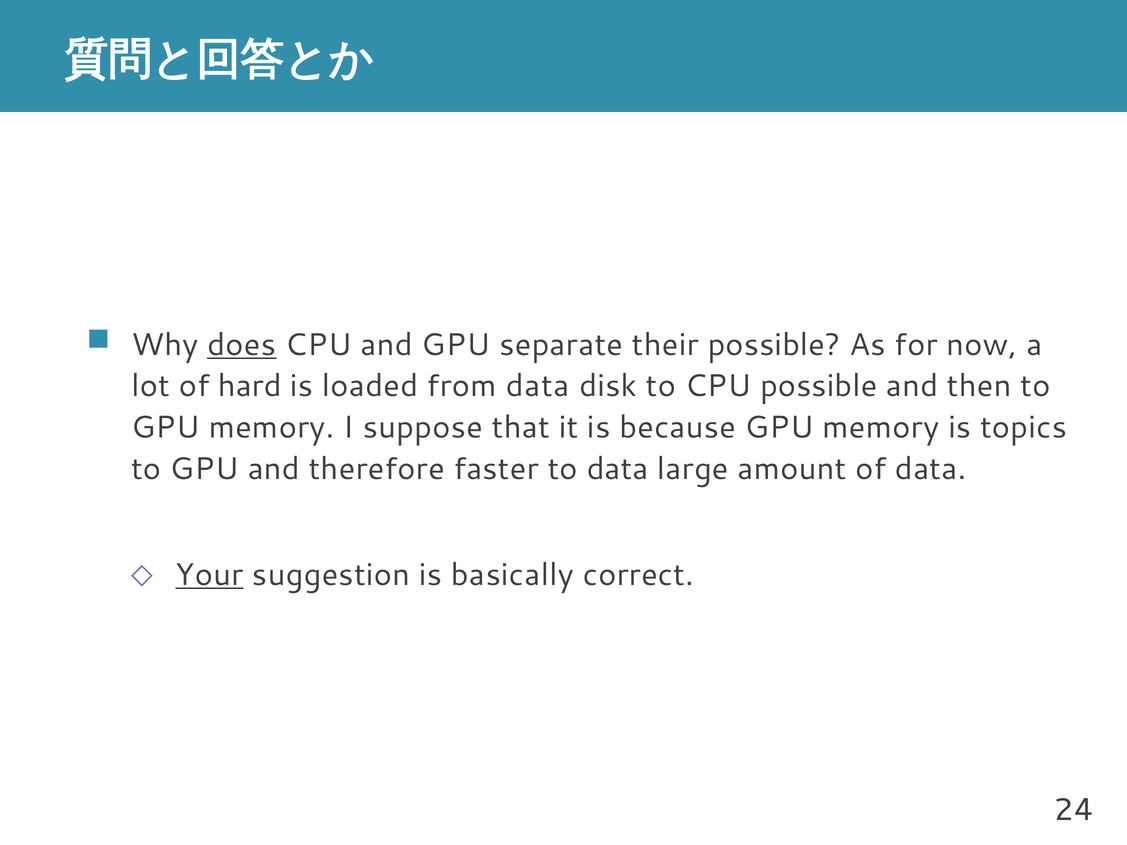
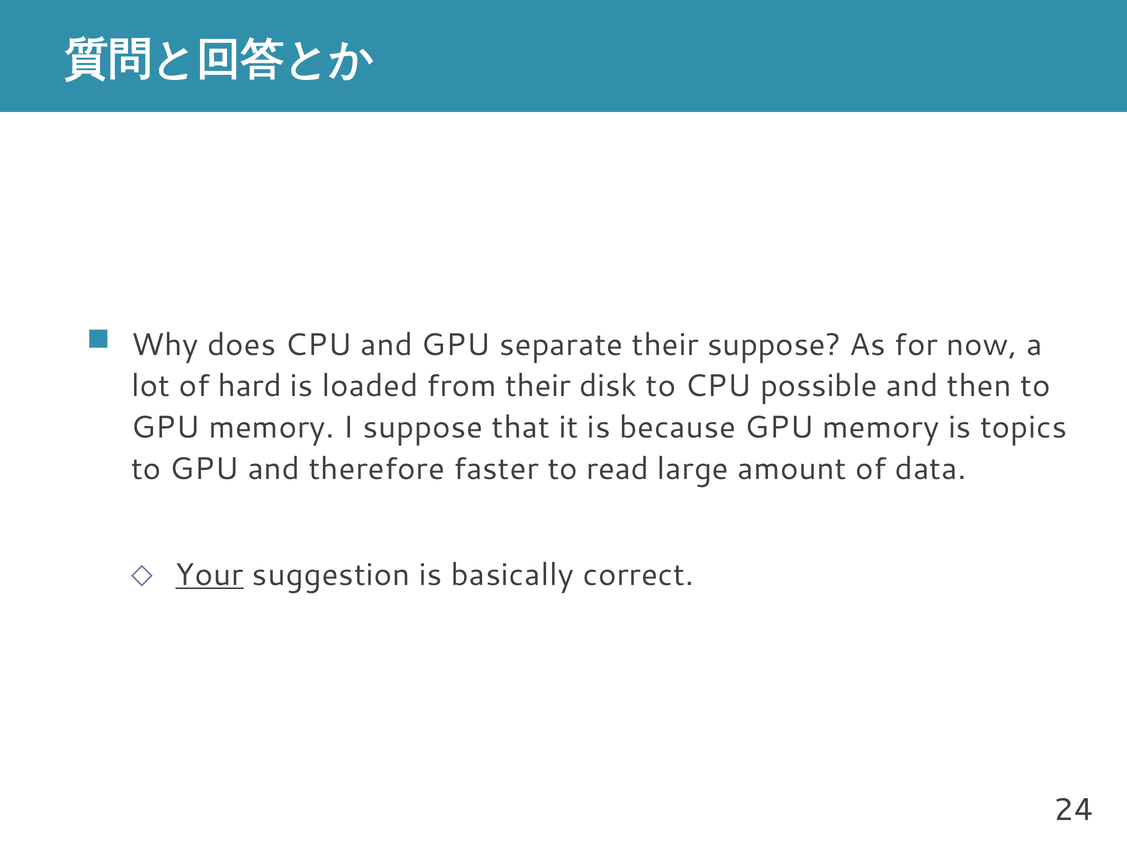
does underline: present -> none (242, 345)
their possible: possible -> suppose (774, 345)
from data: data -> their (538, 386)
to data: data -> read (618, 469)
